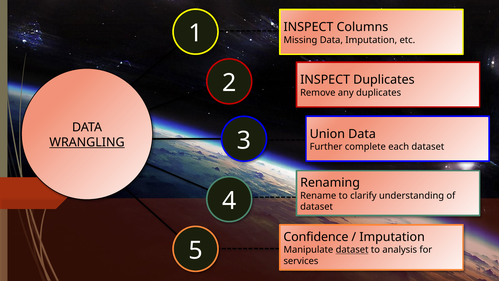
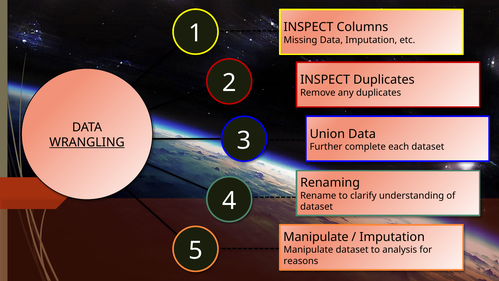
Confidence: Confidence -> Manipulate (316, 237)
dataset underline: present -> none (352, 250)
services: services -> reasons (301, 261)
